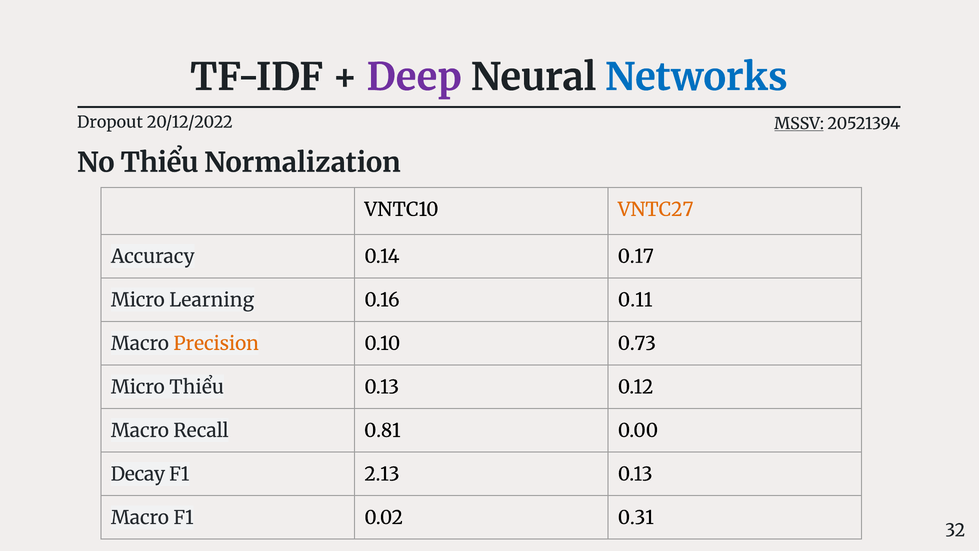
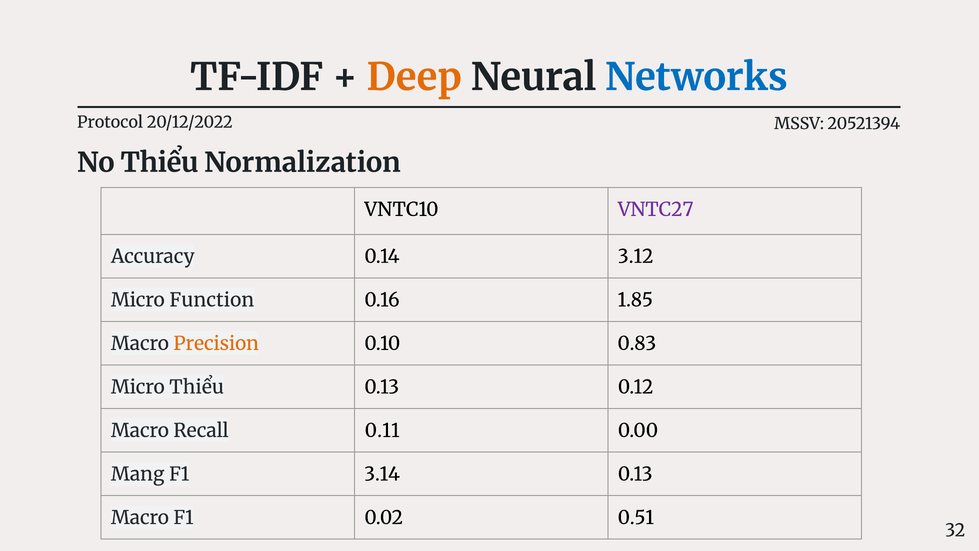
Deep colour: purple -> orange (414, 77)
Dropout: Dropout -> Protocol (110, 122)
MSSV underline: present -> none (799, 124)
VNTC27 colour: orange -> purple (656, 209)
0.17: 0.17 -> 3.12 (636, 256)
Learning: Learning -> Function (212, 300)
0.11: 0.11 -> 1.85 (635, 300)
0.73: 0.73 -> 0.83 (637, 343)
0.81: 0.81 -> 0.11 (382, 430)
Decay: Decay -> Mang (138, 474)
2.13: 2.13 -> 3.14 (382, 474)
0.31: 0.31 -> 0.51 (636, 518)
